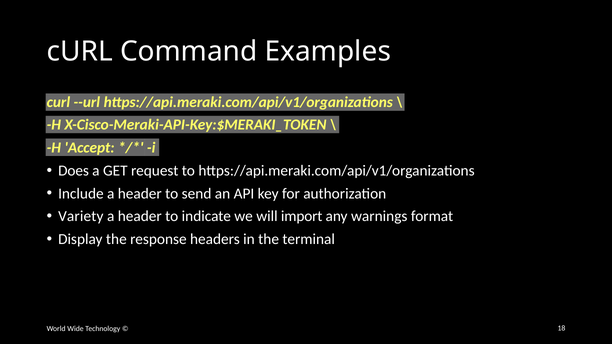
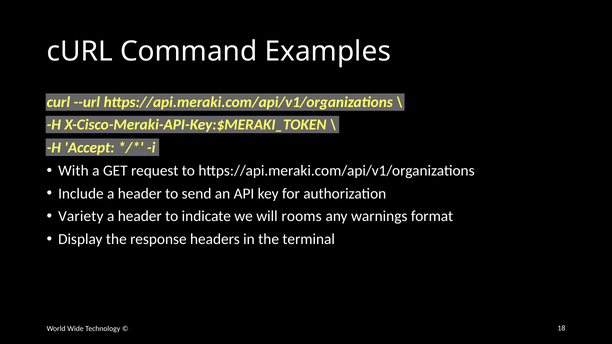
Does: Does -> With (73, 171)
import: import -> rooms (302, 217)
